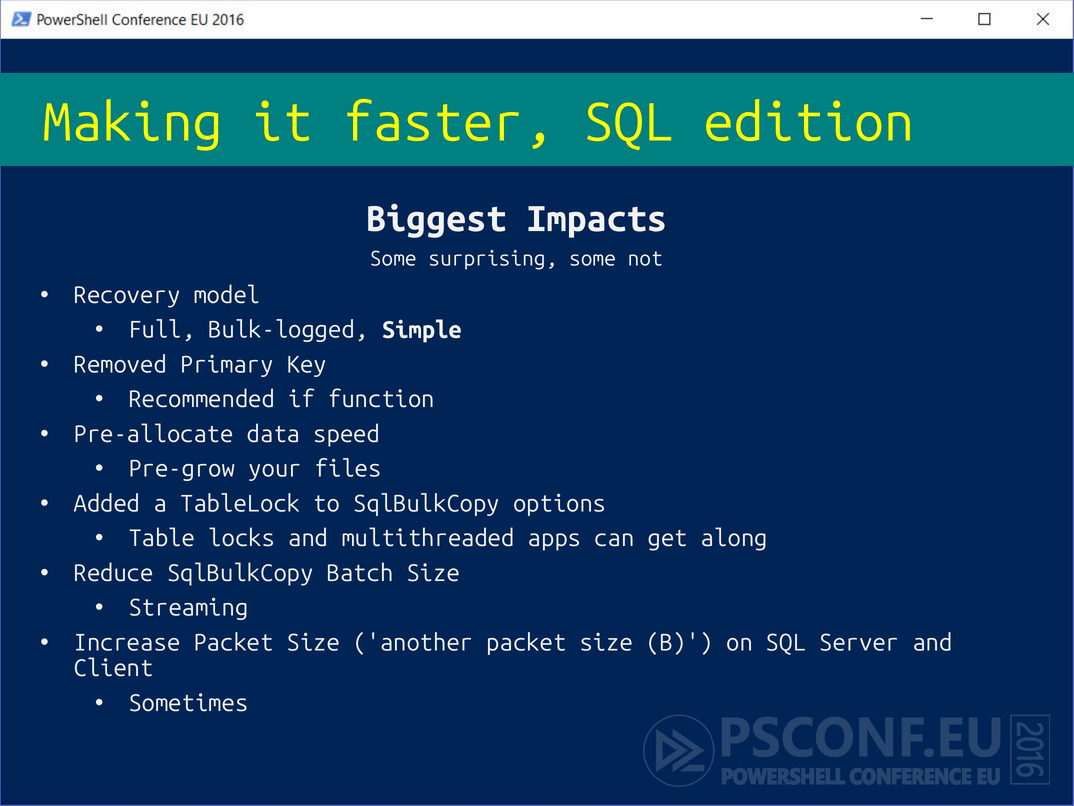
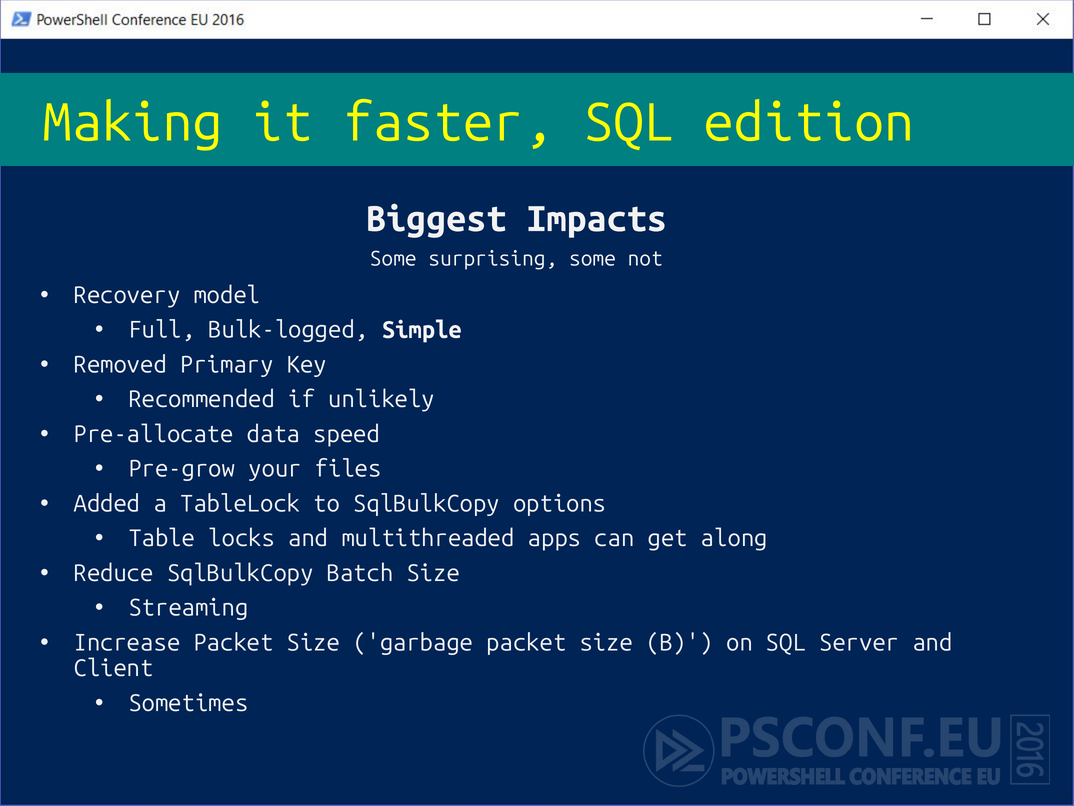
function: function -> unlikely (382, 399)
another: another -> garbage (413, 642)
